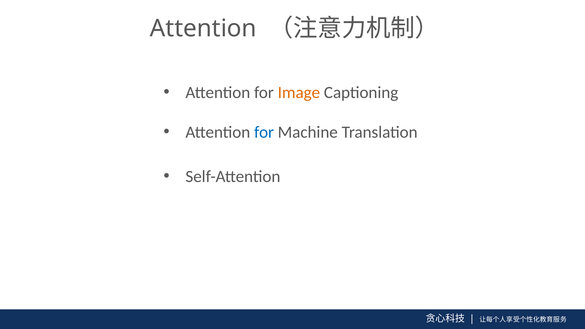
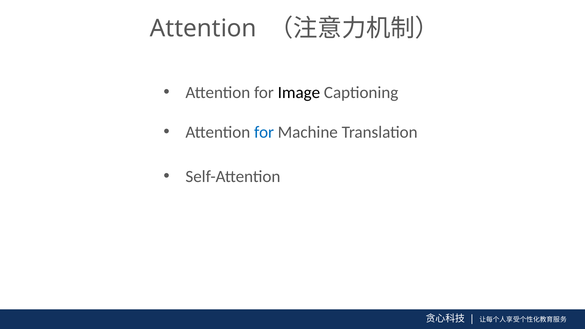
Image colour: orange -> black (299, 92)
